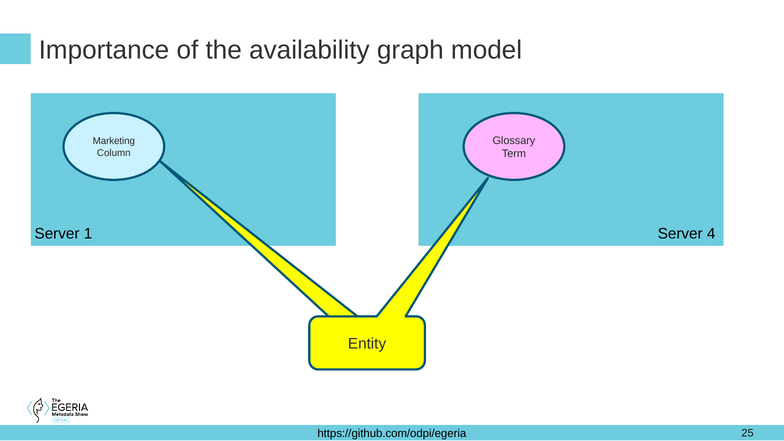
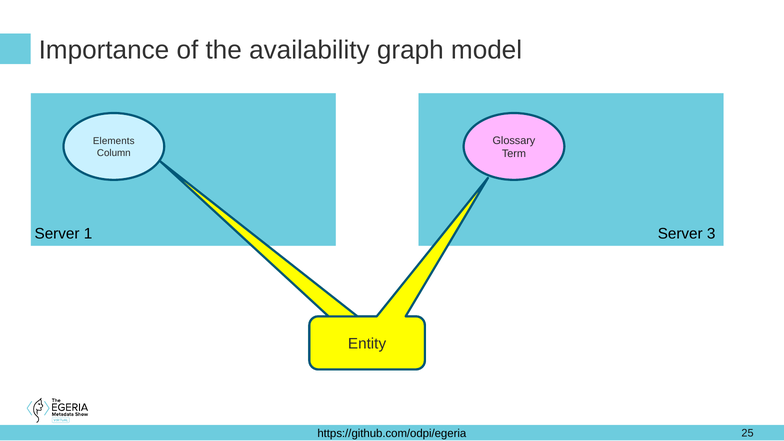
Marketing: Marketing -> Elements (114, 141)
4: 4 -> 3 (711, 234)
